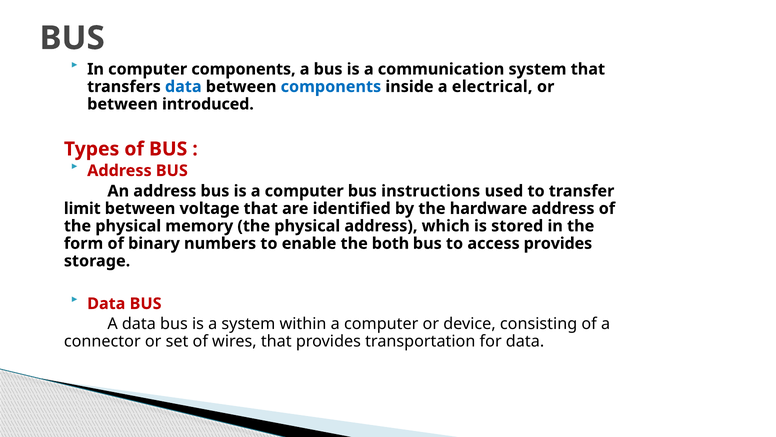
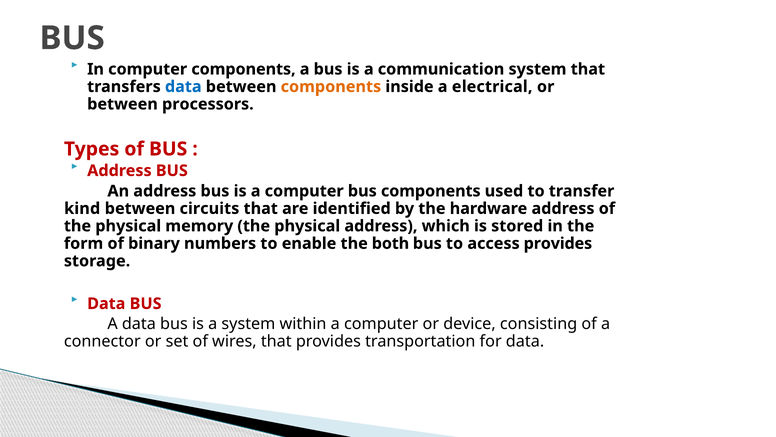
components colour: blue -> orange (331, 87)
introduced: introduced -> processors (208, 104)
bus instructions: instructions -> components (431, 191)
limit: limit -> kind (82, 208)
voltage: voltage -> circuits (209, 208)
